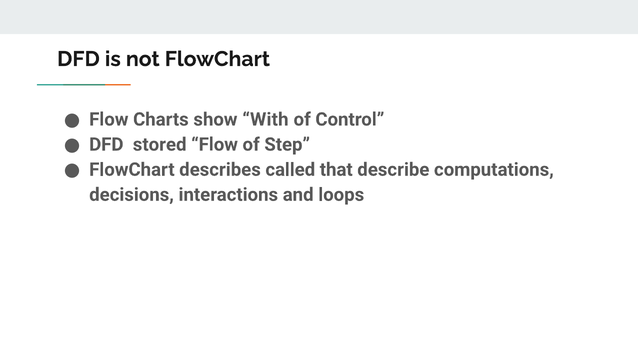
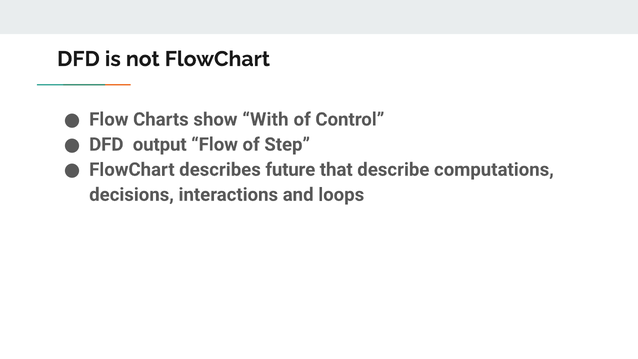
stored: stored -> output (160, 144)
called: called -> future (290, 170)
